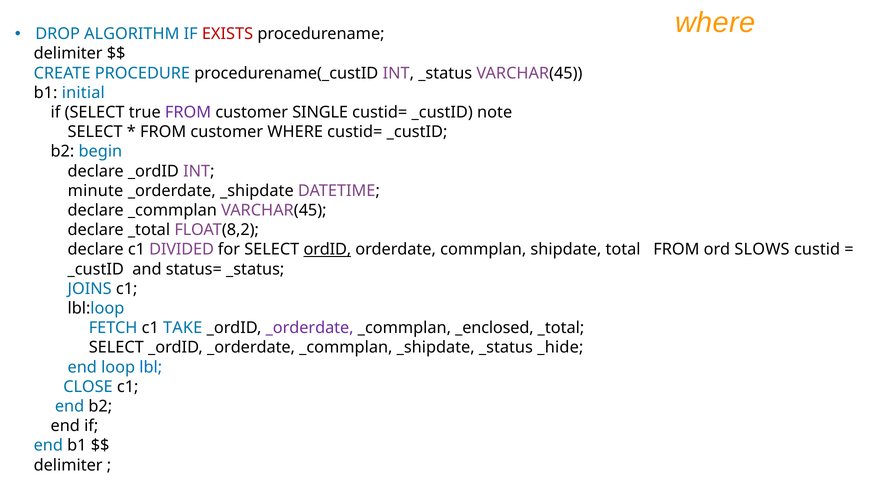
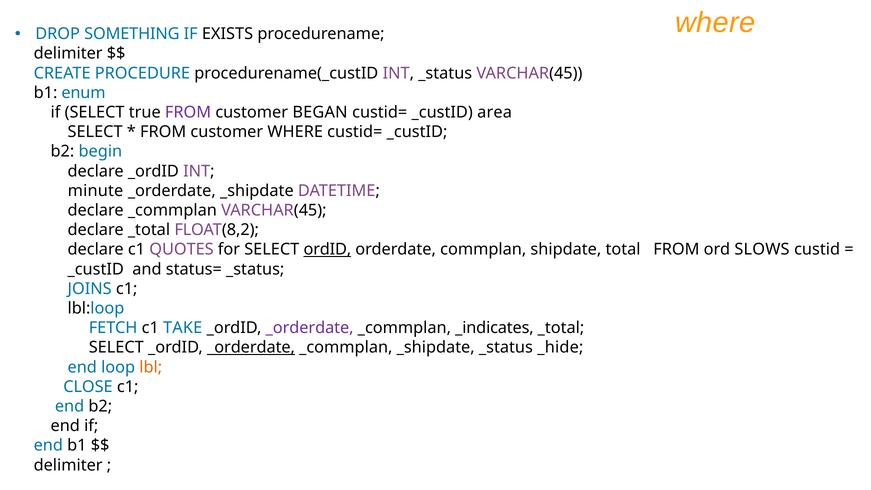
ALGORITHM: ALGORITHM -> SOMETHING (132, 34)
EXISTS colour: red -> black (228, 34)
initial: initial -> enum (83, 93)
SINGLE: SINGLE -> BEGAN (320, 112)
note: note -> area (495, 112)
DIVIDED: DIVIDED -> QUOTES (182, 250)
_enclosed: _enclosed -> _indicates (494, 328)
_orderdate underline: none -> present (251, 348)
lbl colour: blue -> orange (151, 367)
